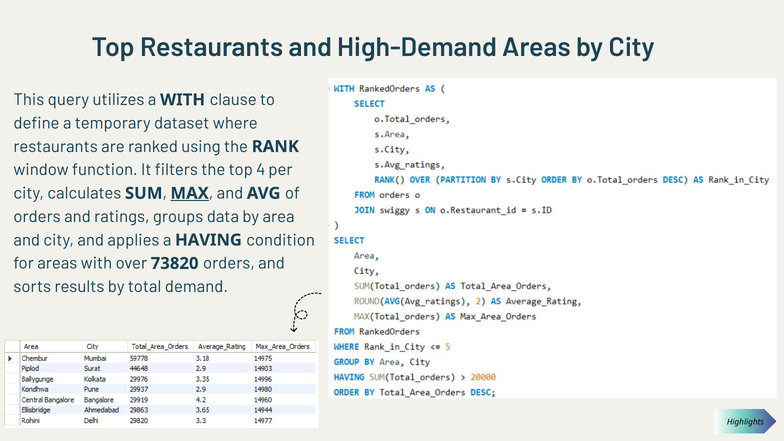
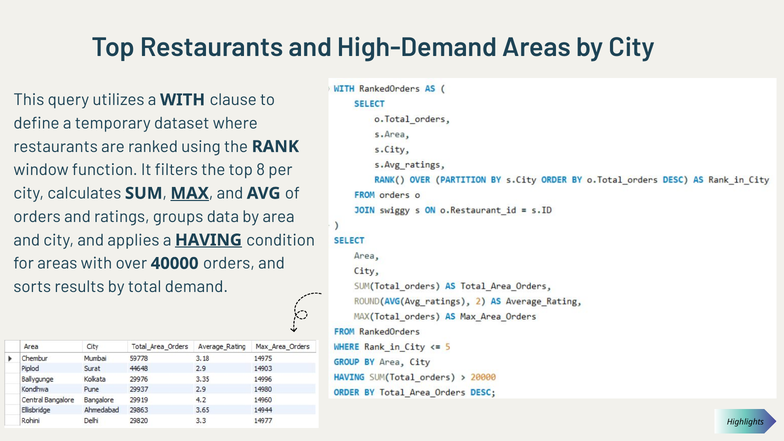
4: 4 -> 8 (261, 170)
HAVING underline: none -> present (209, 240)
73820: 73820 -> 40000 (175, 263)
